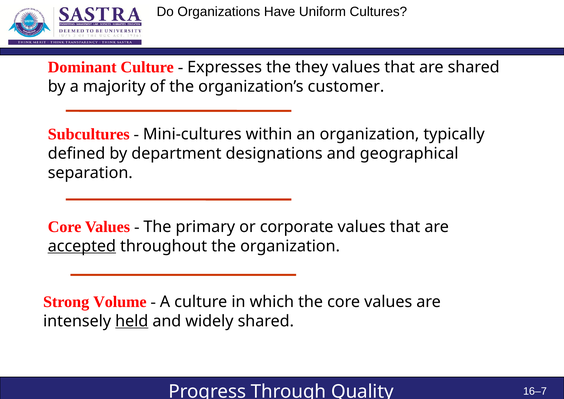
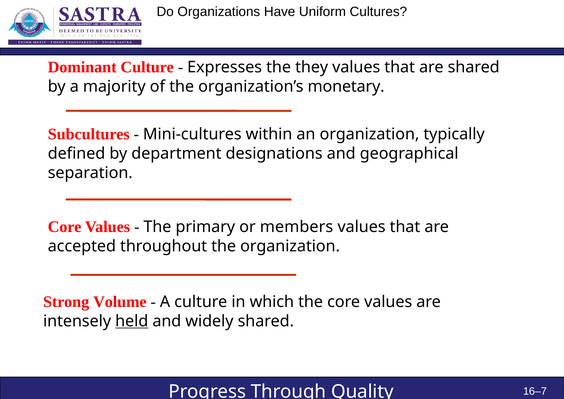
customer: customer -> monetary (346, 86)
corporate: corporate -> members (297, 227)
accepted underline: present -> none (82, 246)
